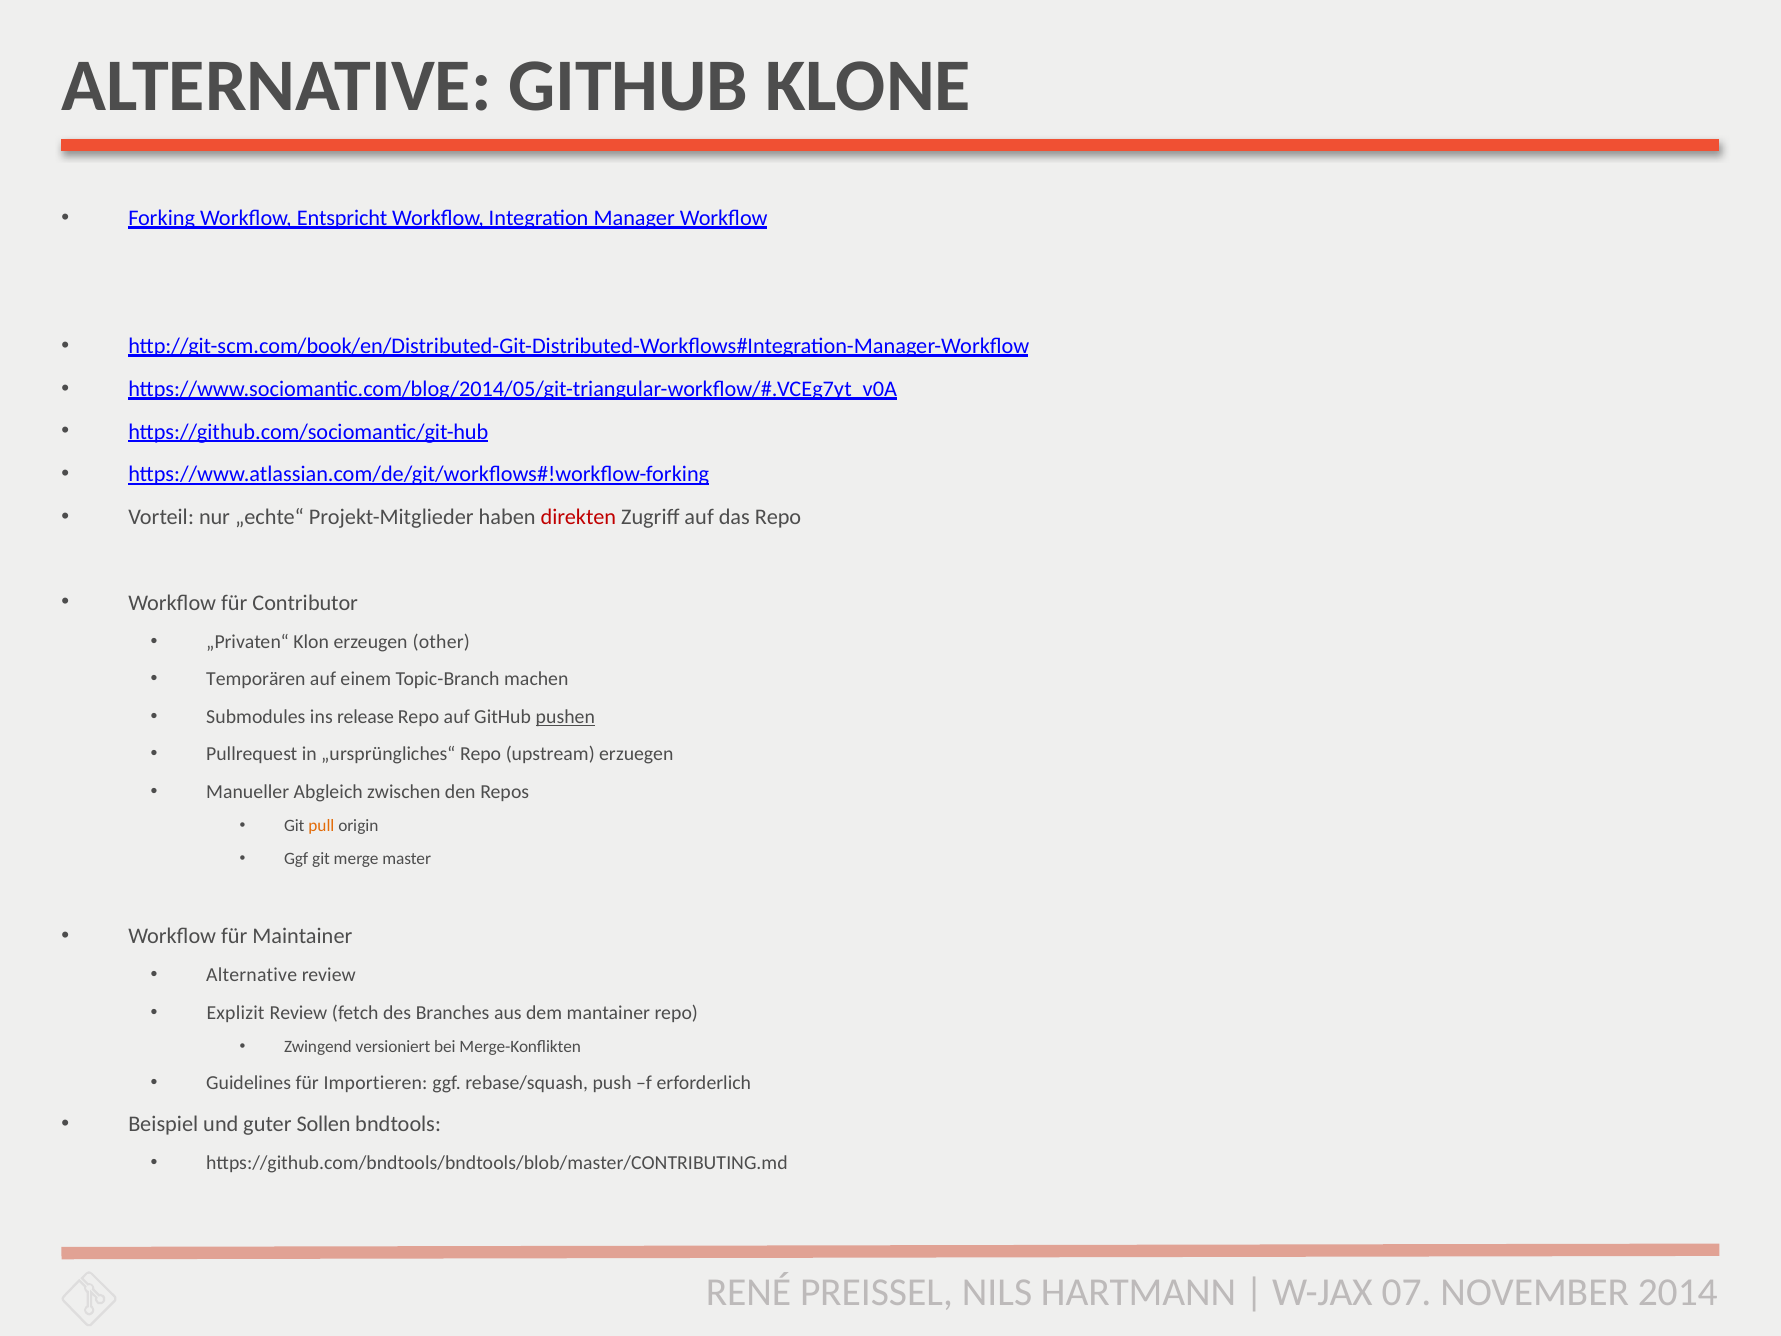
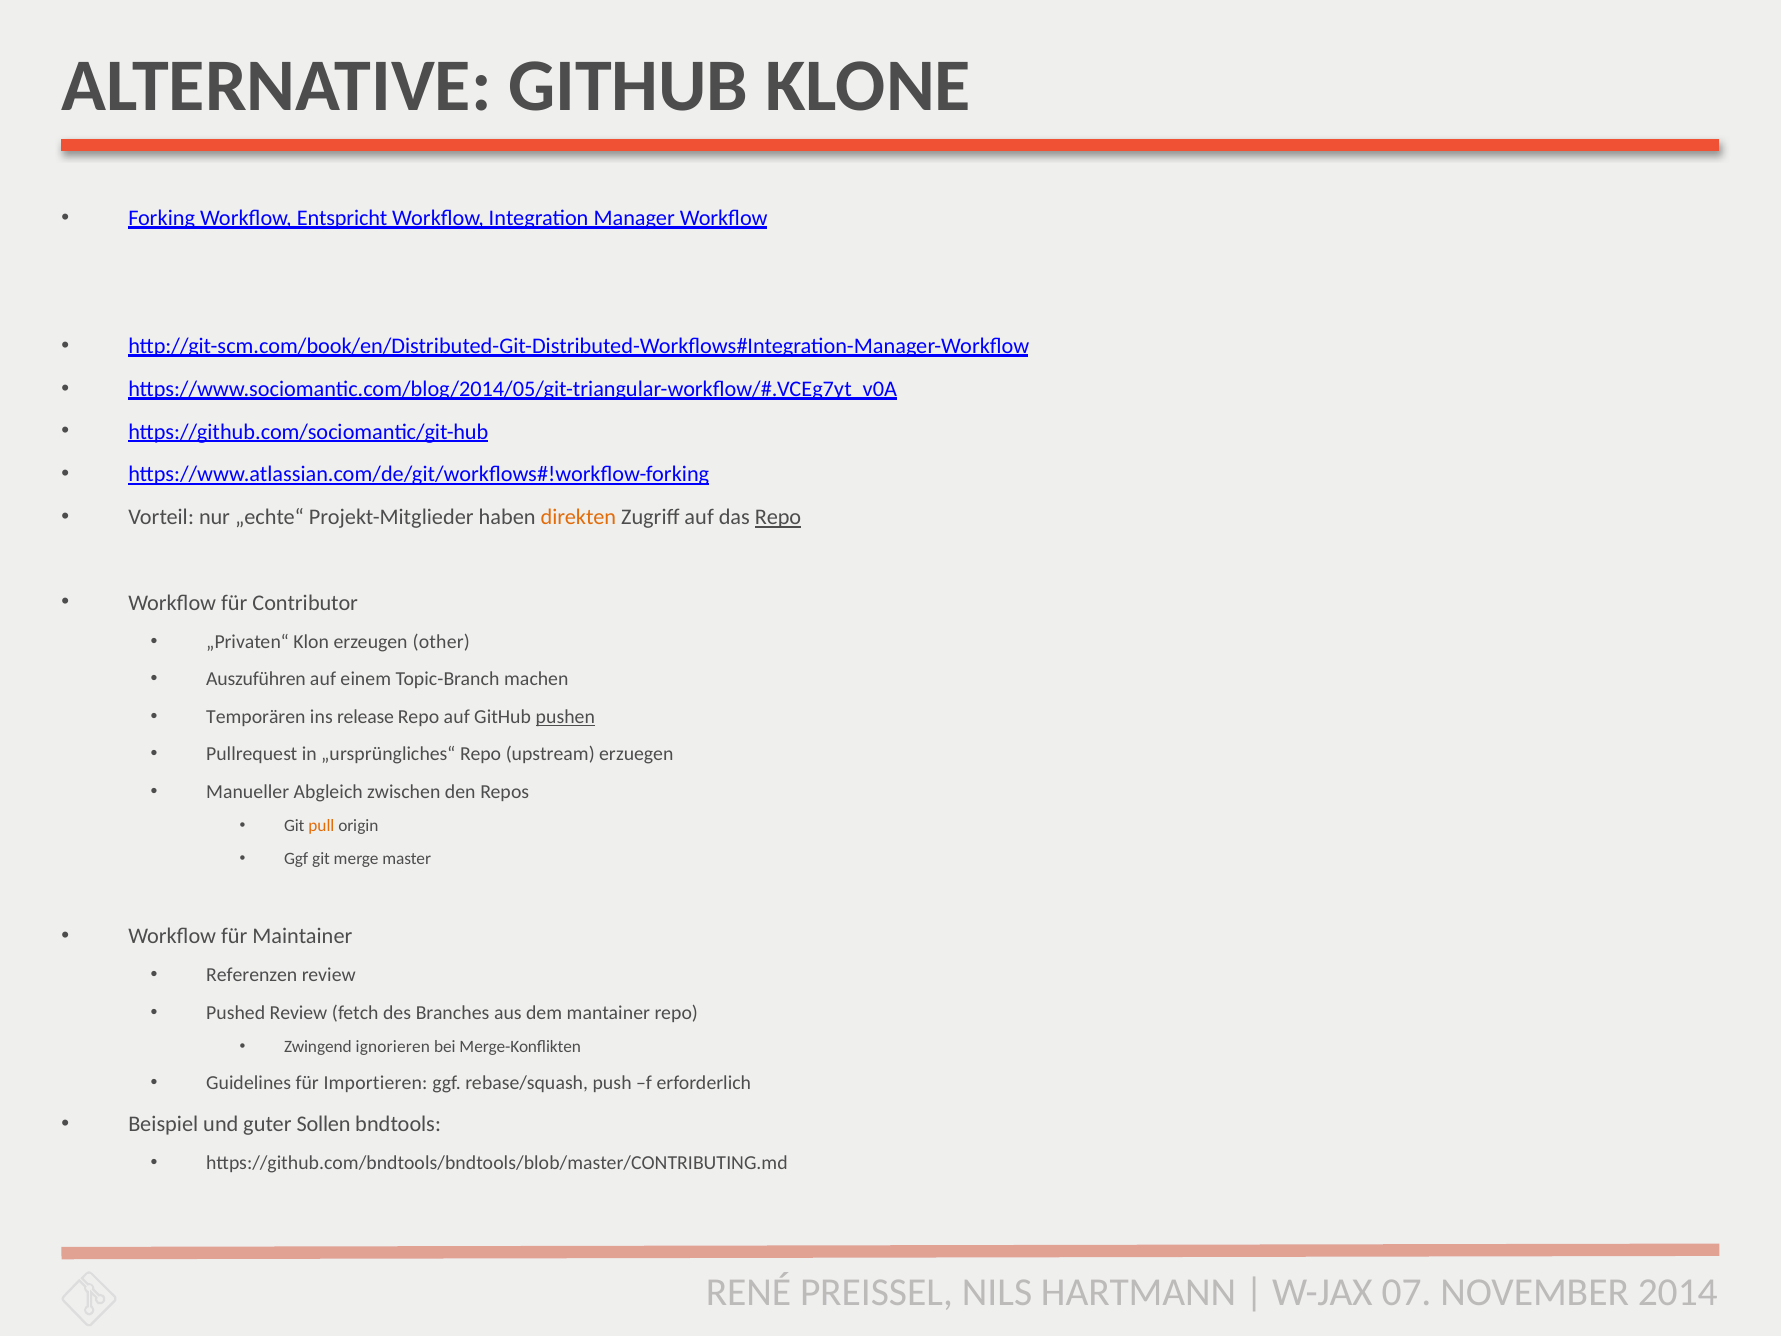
direkten colour: red -> orange (578, 517)
Repo underline: none -> present (778, 517)
Temporären: Temporären -> Auszuführen (256, 679)
Submodules: Submodules -> Temporären (256, 717)
Alternative: Alternative -> Referenzen (252, 975)
Explizit: Explizit -> Pushed (236, 1012)
versioniert: versioniert -> ignorieren (393, 1046)
